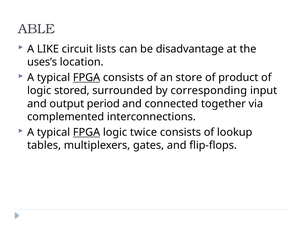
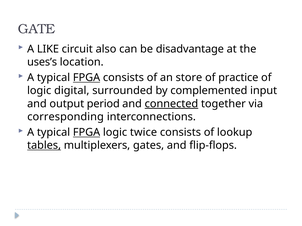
ABLE: ABLE -> GATE (37, 29)
lists: lists -> also (106, 49)
product: product -> practice (238, 78)
stored: stored -> digital (72, 91)
corresponding: corresponding -> complemented (209, 91)
connected underline: none -> present (171, 104)
complemented: complemented -> corresponding (66, 117)
tables underline: none -> present (44, 146)
